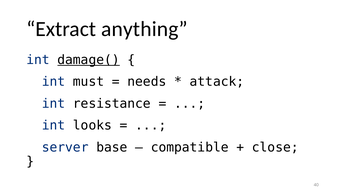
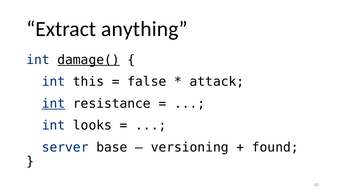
must: must -> this (89, 82)
needs: needs -> false (147, 82)
int underline: none -> present (54, 104)
compatible: compatible -> versioning (190, 147)
close: close -> found (275, 147)
